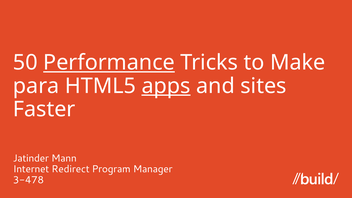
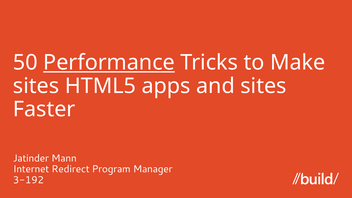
para: para -> sites (36, 86)
apps underline: present -> none (166, 86)
3-478: 3-478 -> 3-192 (28, 180)
